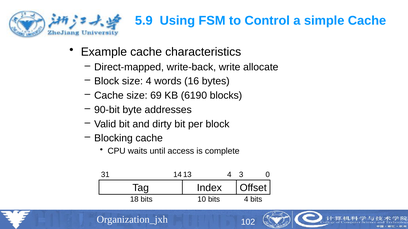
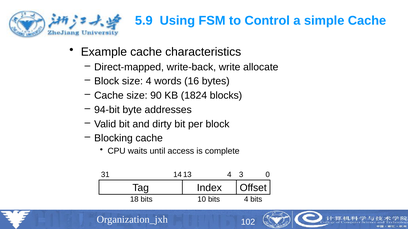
69: 69 -> 90 (156, 96)
6190: 6190 -> 1824 (194, 96)
90-bit: 90-bit -> 94-bit (107, 110)
